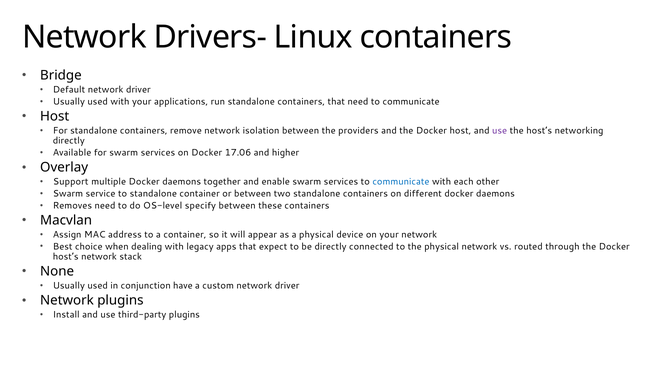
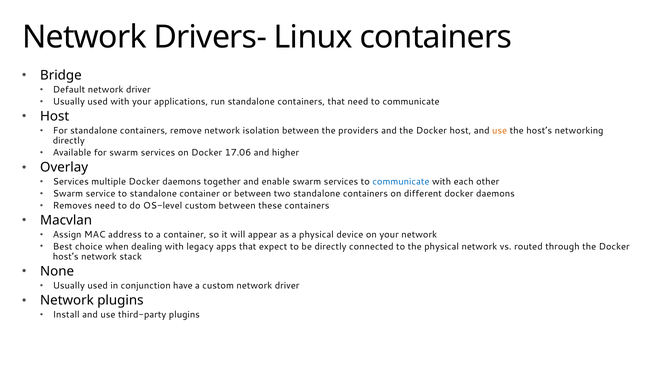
use colour: purple -> orange (500, 131)
Support: Support -> Services (71, 182)
OS-level specify: specify -> custom (200, 206)
